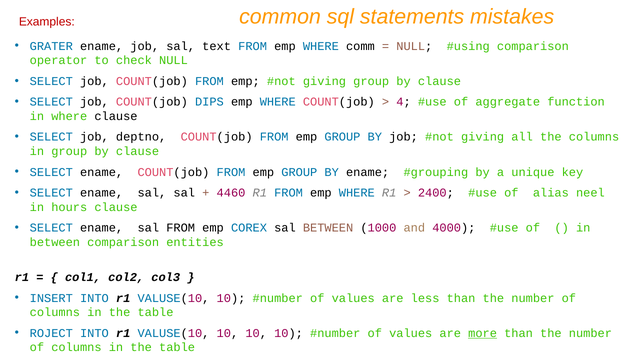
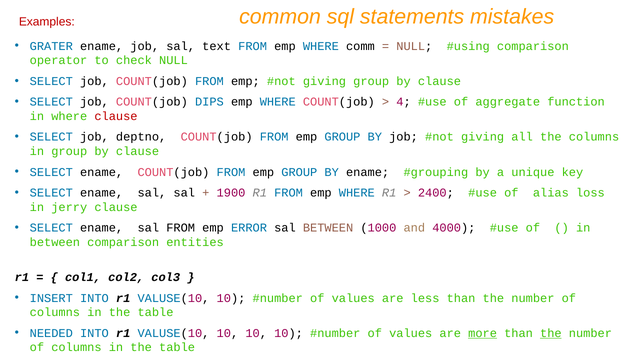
clause colour: black -> red (116, 116)
4460: 4460 -> 1900 (231, 193)
neel: neel -> loss (590, 193)
hours: hours -> jerry (69, 207)
COREX: COREX -> ERROR (249, 228)
ROJECT: ROJECT -> NEEDED (51, 334)
the underline: none -> present (551, 334)
